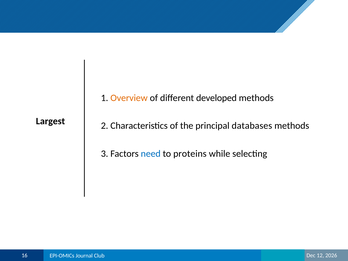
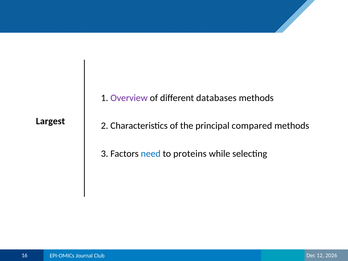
Overview colour: orange -> purple (129, 98)
developed: developed -> databases (216, 98)
databases: databases -> compared (252, 126)
